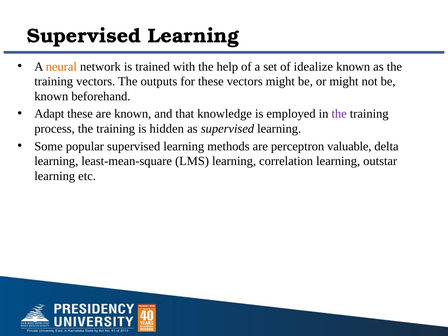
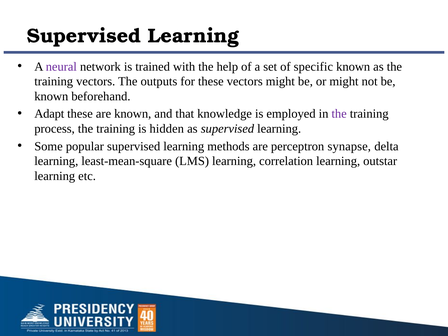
neural colour: orange -> purple (61, 67)
idealize: idealize -> specific (313, 67)
valuable: valuable -> synapse (349, 146)
